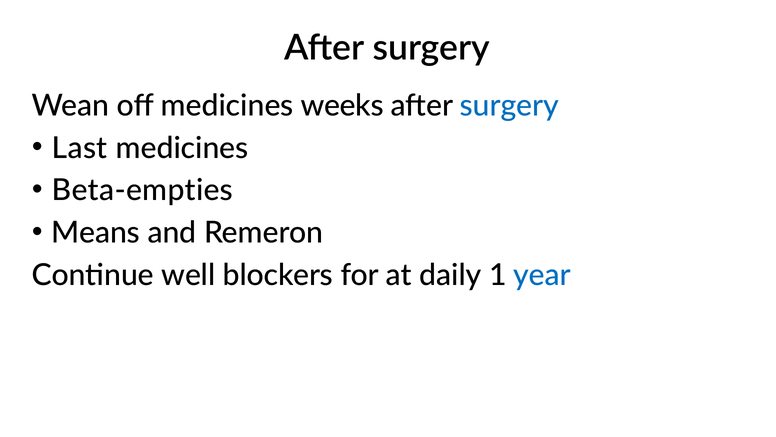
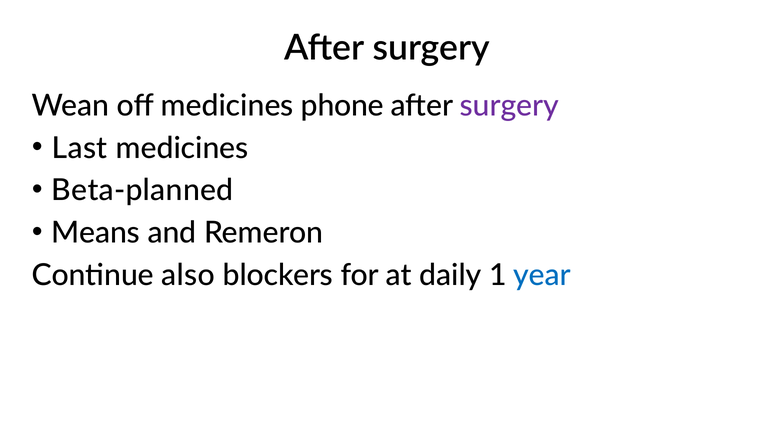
weeks: weeks -> phone (342, 106)
surgery colour: blue -> purple (509, 106)
Beta-empties: Beta-empties -> Beta-planned (142, 190)
well: well -> also (188, 275)
